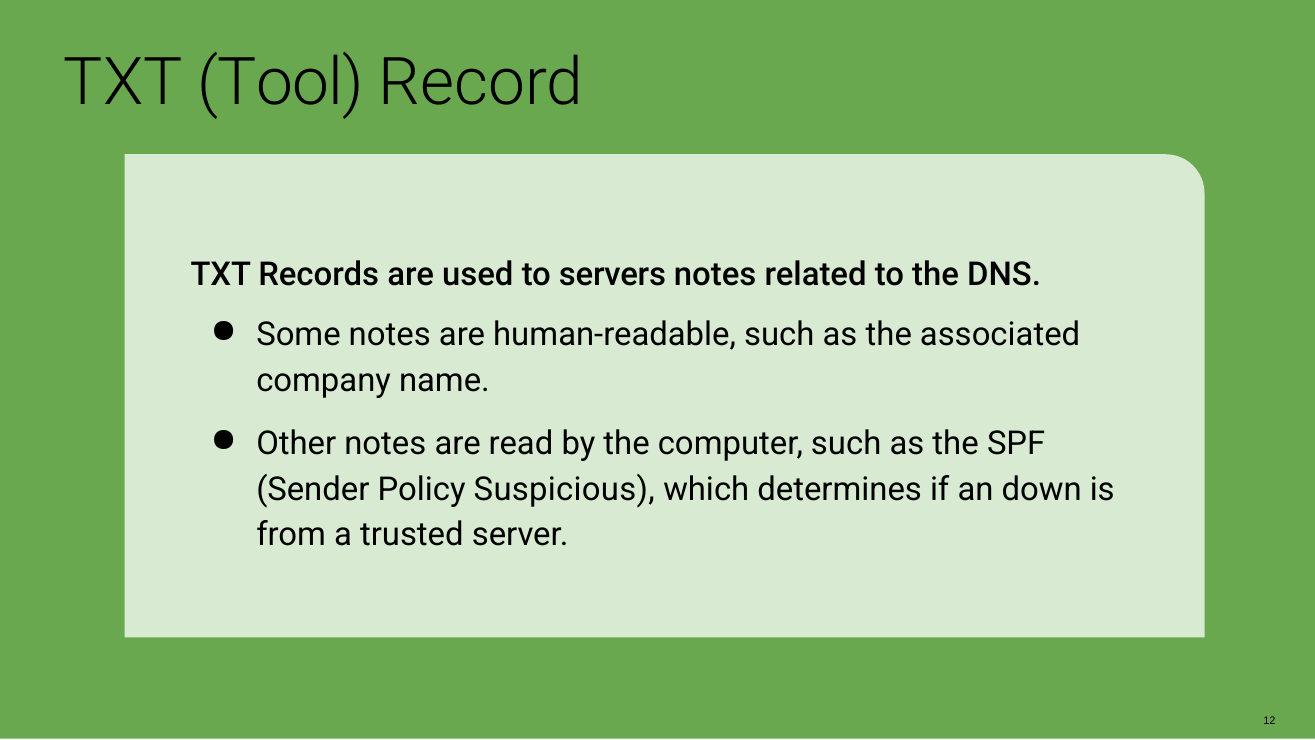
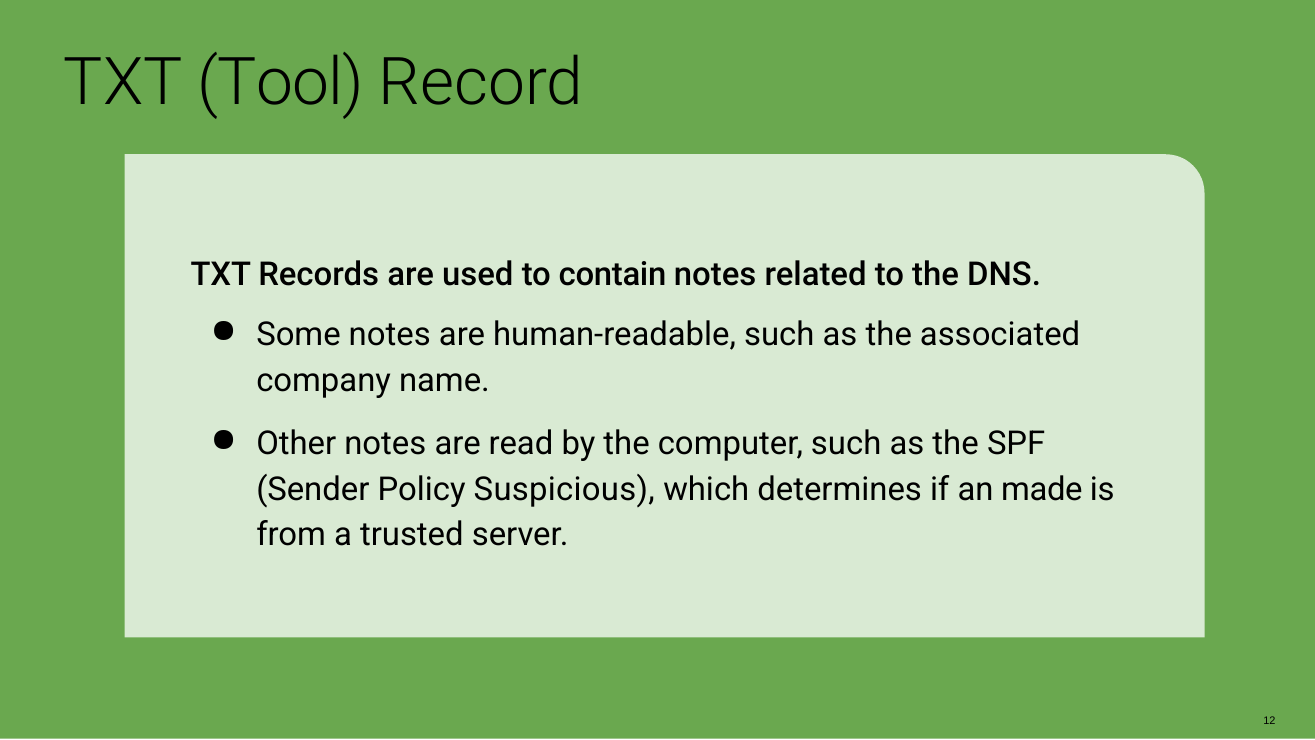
servers: servers -> contain (613, 275)
down: down -> made (1042, 489)
